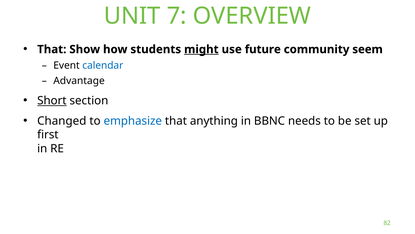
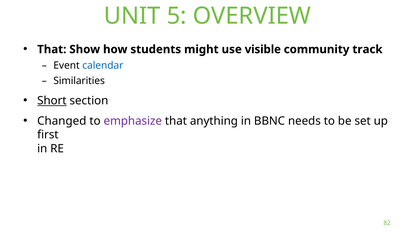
7: 7 -> 5 (177, 16)
might underline: present -> none (201, 49)
future: future -> visible (263, 49)
seem: seem -> track (367, 49)
Advantage: Advantage -> Similarities (79, 81)
emphasize colour: blue -> purple (133, 121)
